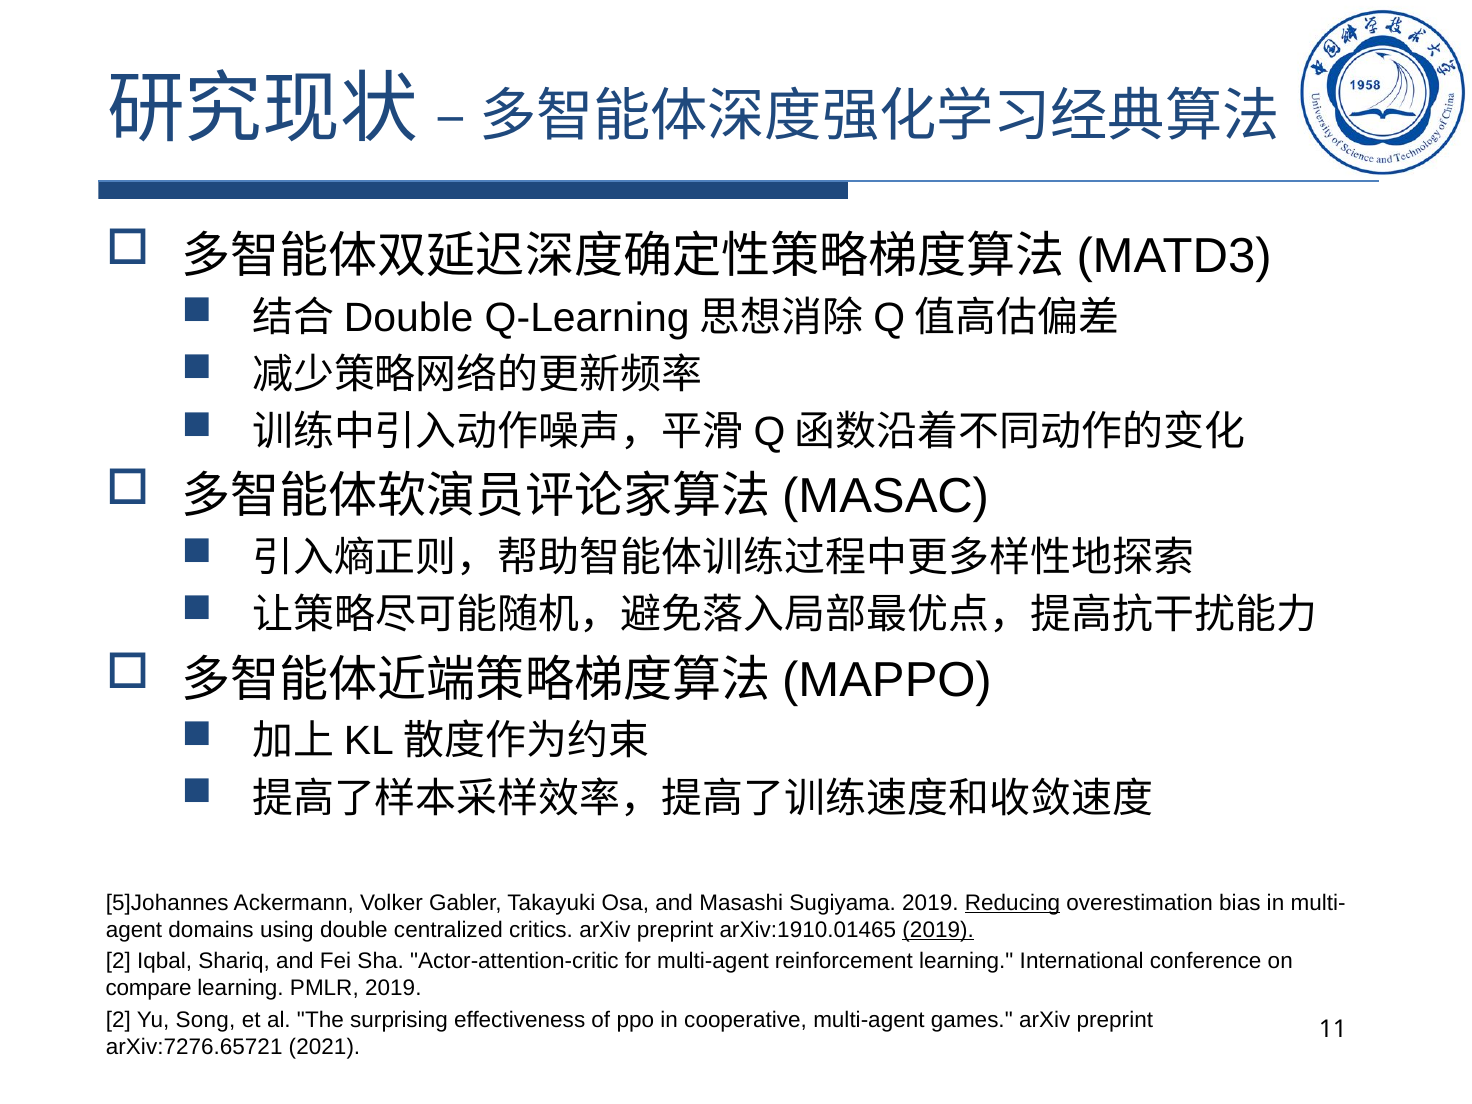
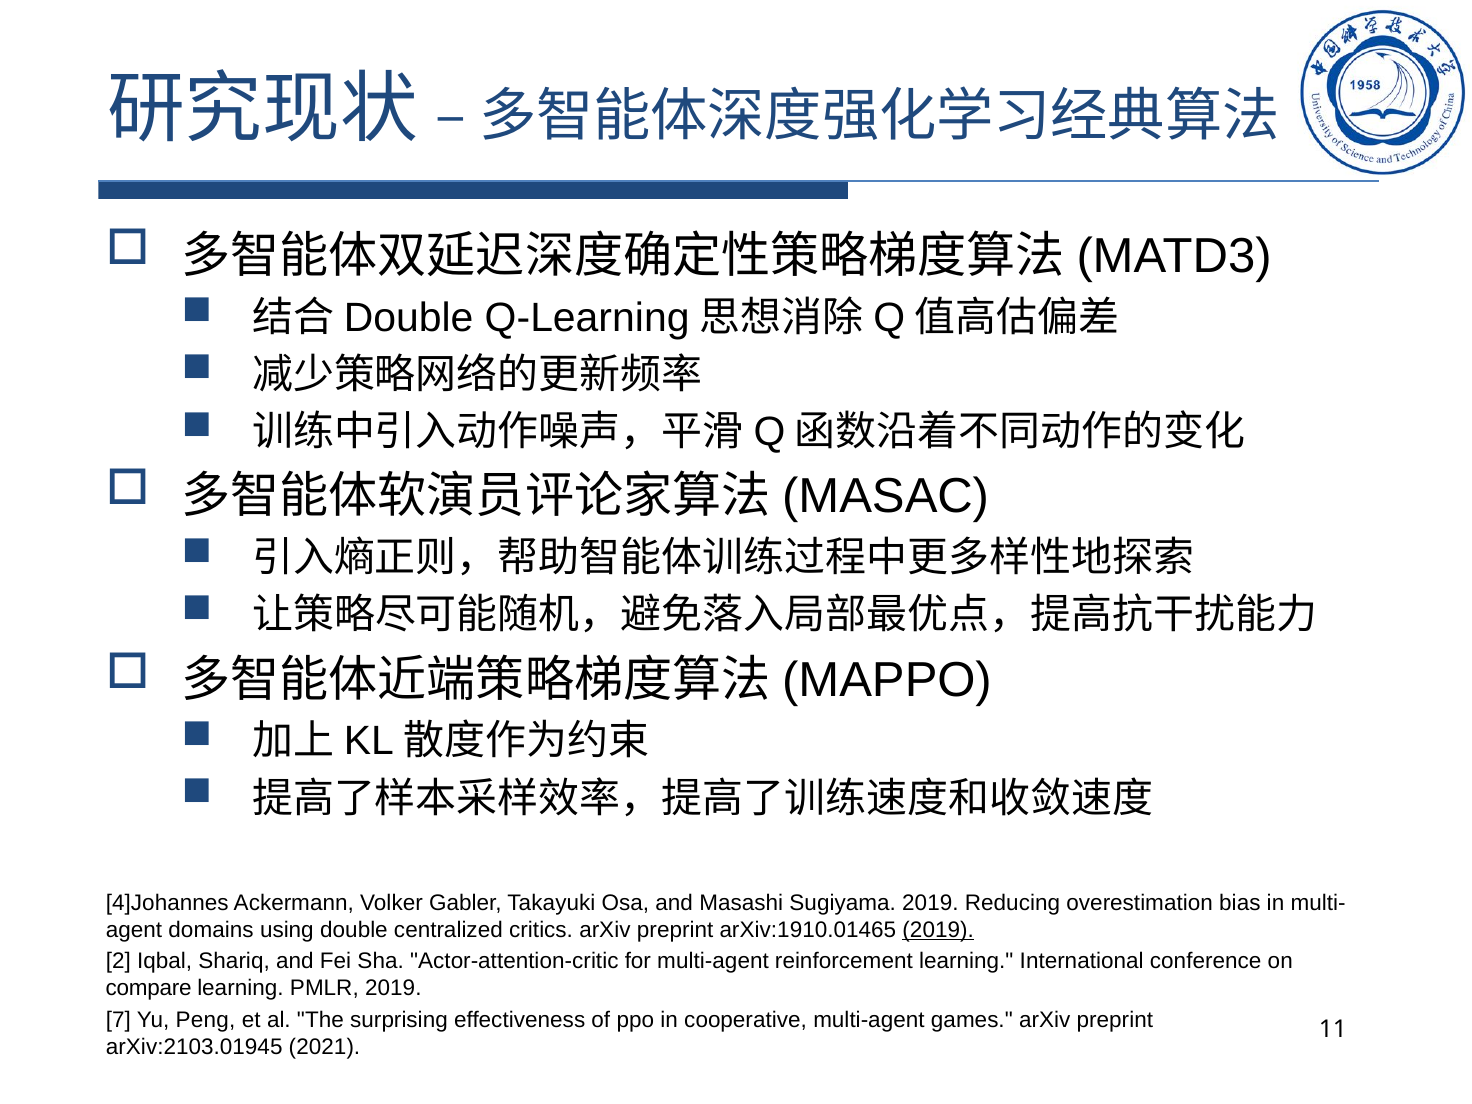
5]Johannes: 5]Johannes -> 4]Johannes (167, 903)
Reducing underline: present -> none (1013, 903)
2: 2 -> 7 (118, 1020)
Song: Song -> Peng (205, 1020)
arXiv:7276.65721: arXiv:7276.65721 -> arXiv:2103.01945 (194, 1047)
